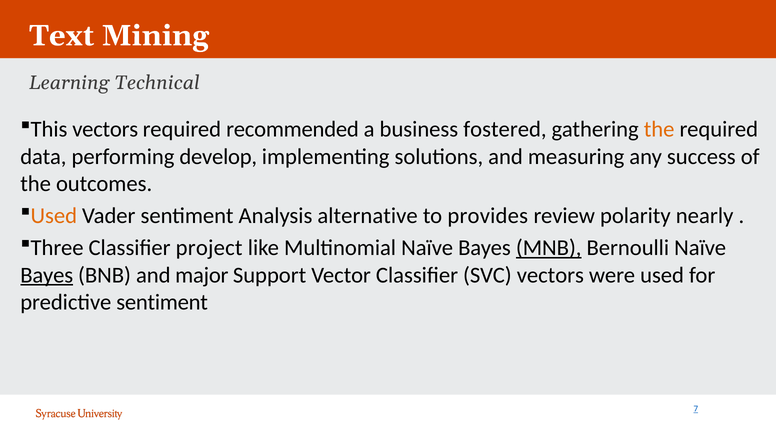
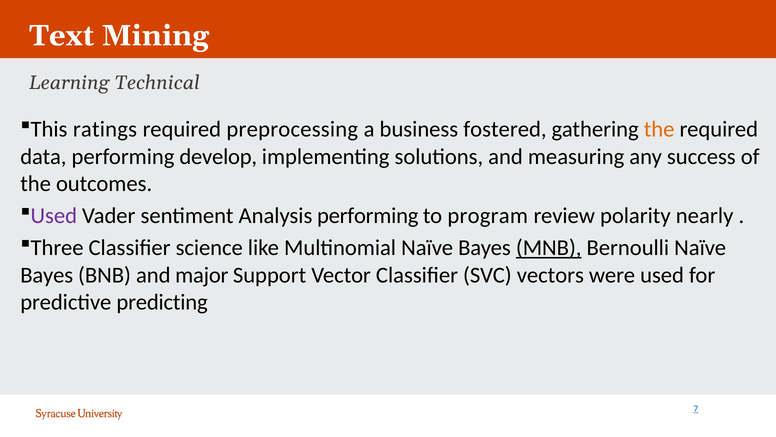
This vectors: vectors -> ratings (105, 129)
recommended: recommended -> preprocessing (292, 129)
Used colour: orange -> purple (54, 216)
Analysis alternative: alternative -> performing (368, 216)
provides: provides -> program (488, 216)
project: project -> science (209, 248)
Bayes underline: present -> none (47, 275)
predictive sentiment: sentiment -> predicting (162, 302)
